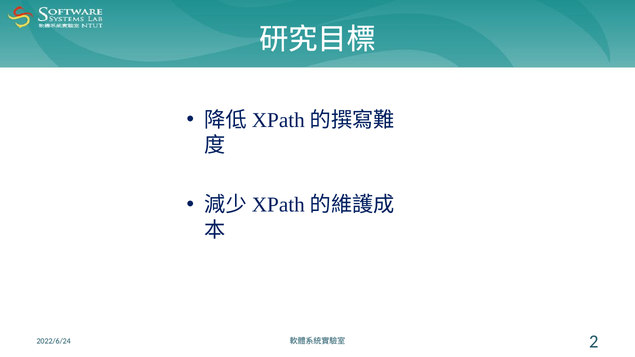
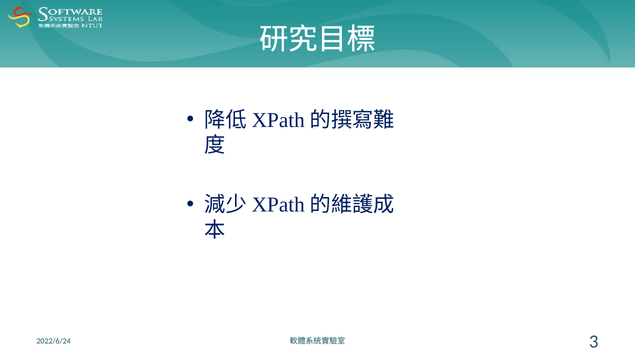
2: 2 -> 3 (594, 342)
